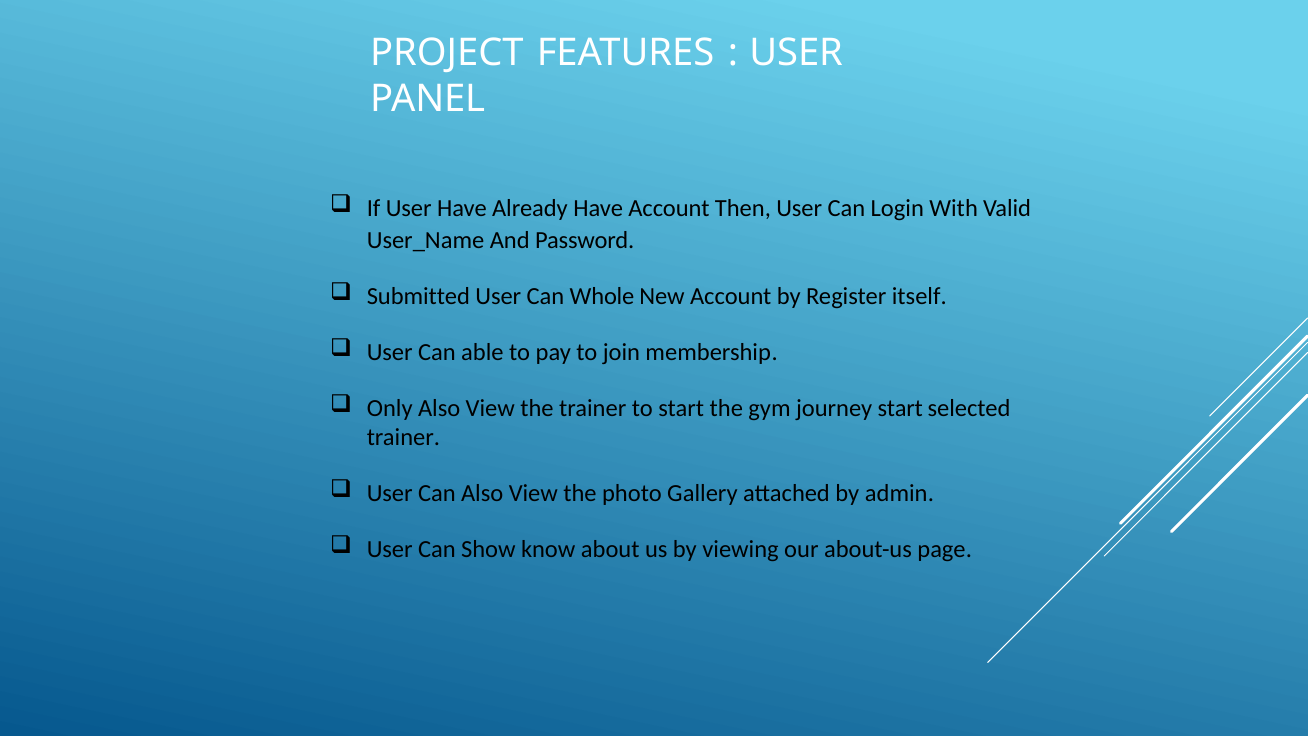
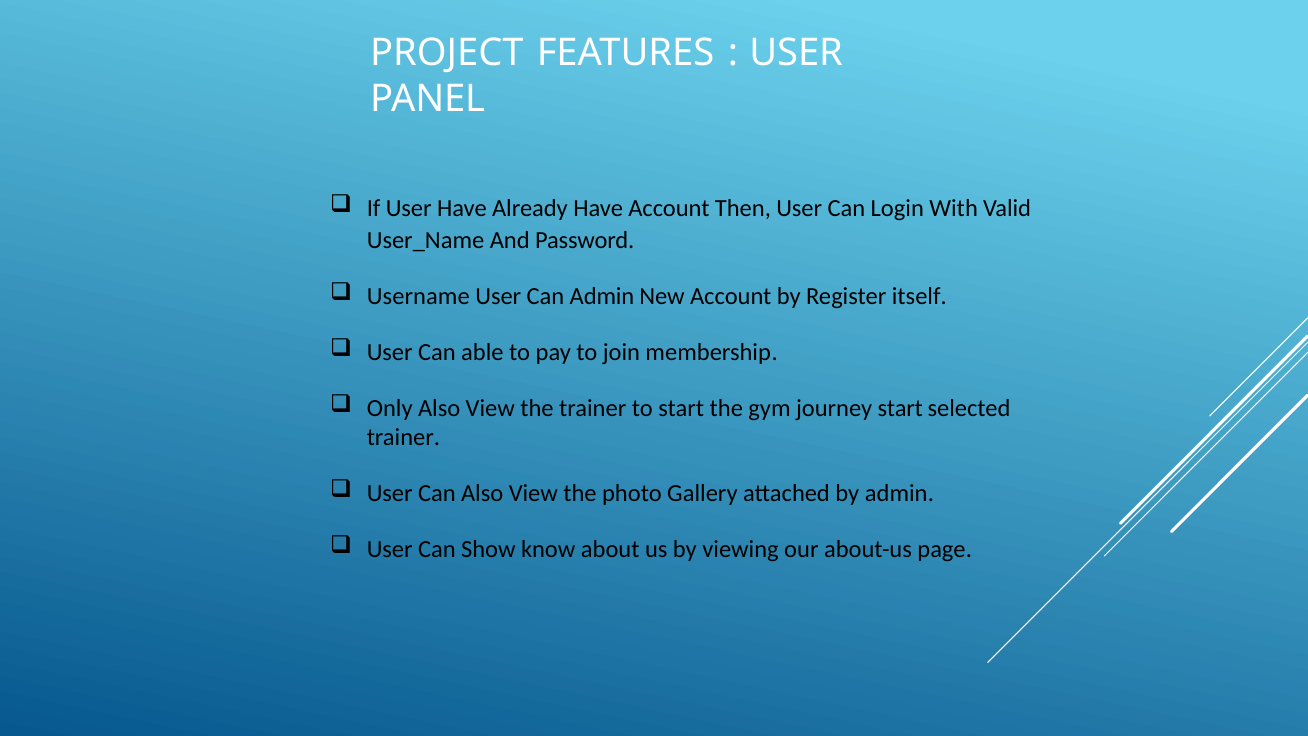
Submitted: Submitted -> Username (418, 296)
Can Whole: Whole -> Admin (602, 296)
